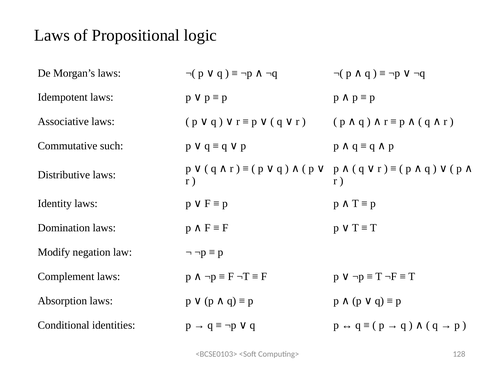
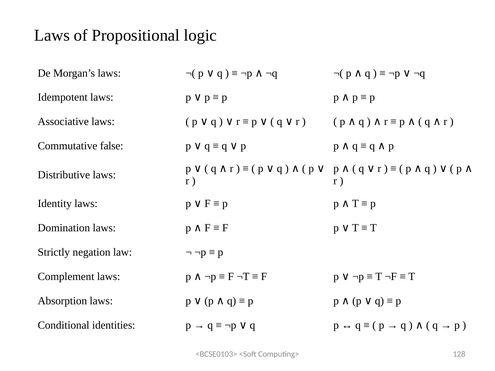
such: such -> false (112, 146)
Modify: Modify -> Strictly (54, 252)
